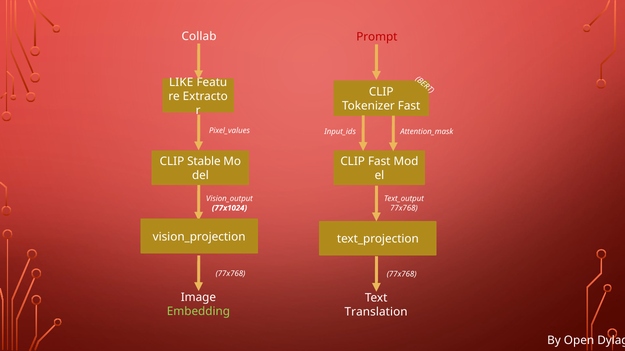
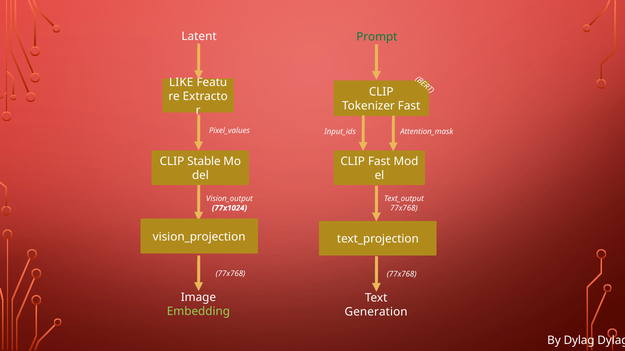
Collab: Collab -> Latent (199, 36)
Prompt colour: red -> green (377, 37)
Translation: Translation -> Generation (376, 312)
By Open: Open -> Dylag (579, 341)
